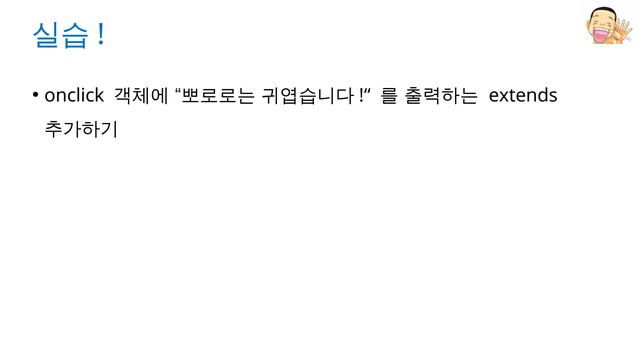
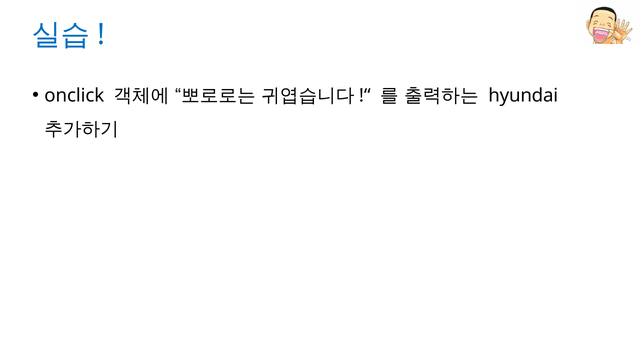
extends: extends -> hyundai (523, 96)
